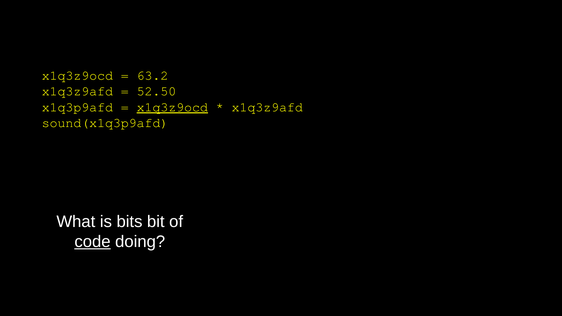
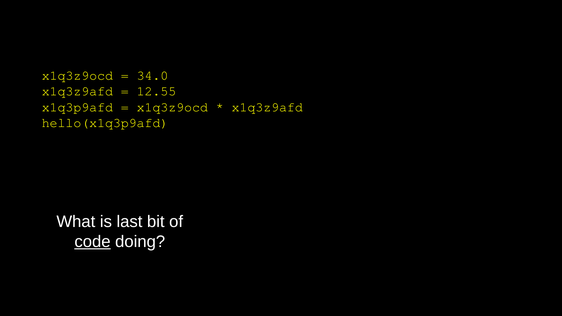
63.2: 63.2 -> 34.0 (152, 76)
52.50: 52.50 -> 12.55 (156, 91)
x1q3z9ocd underline: present -> none (172, 107)
sound(x1q3p9afd: sound(x1q3p9afd -> hello(x1q3p9afd (105, 123)
bits: bits -> last (129, 222)
